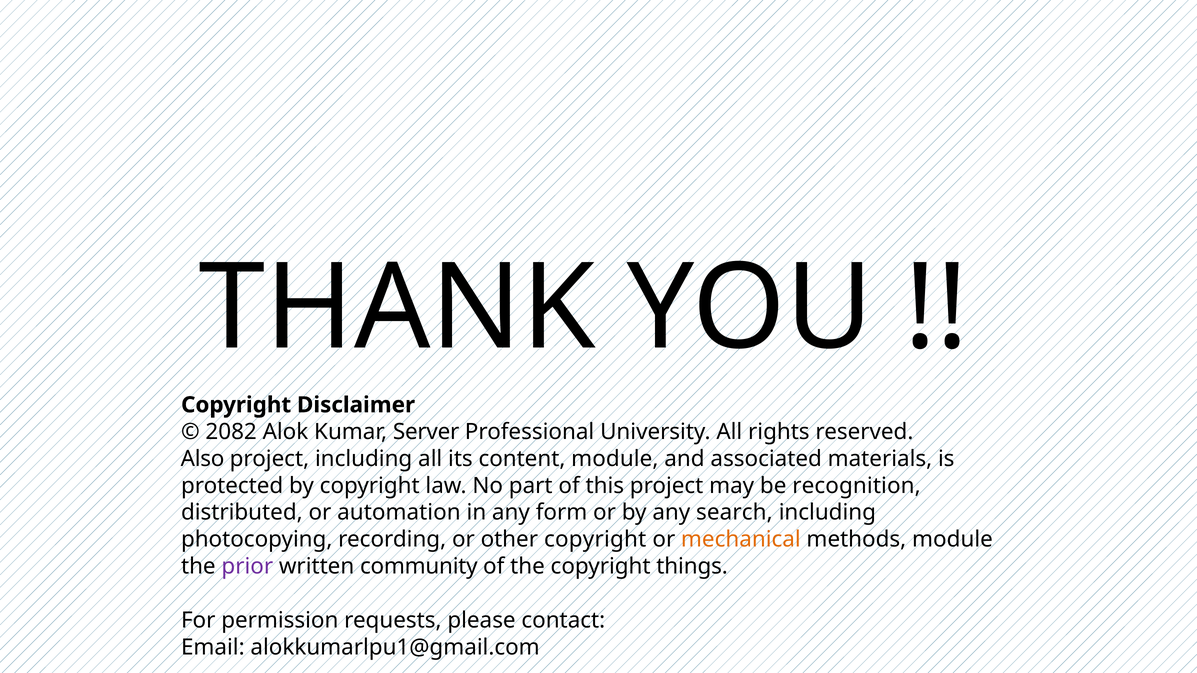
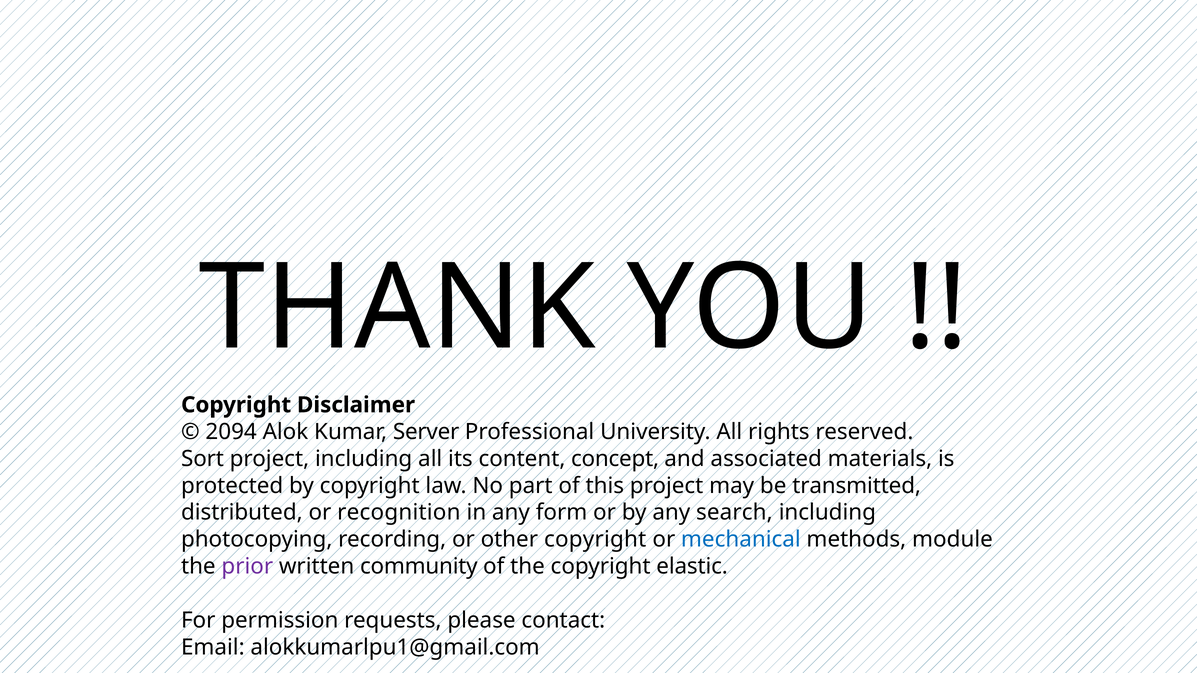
2082: 2082 -> 2094 (231, 432)
Also: Also -> Sort (203, 459)
content module: module -> concept (615, 459)
recognition: recognition -> transmitted (857, 486)
automation: automation -> recognition (399, 513)
mechanical colour: orange -> blue (741, 540)
things: things -> elastic (692, 567)
